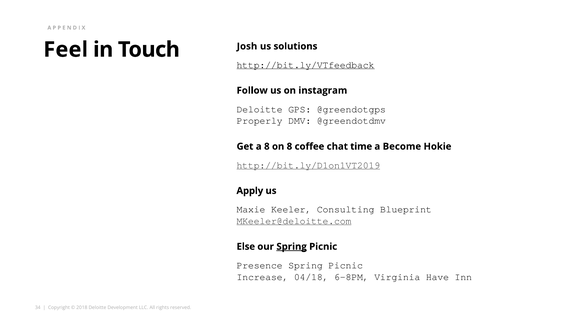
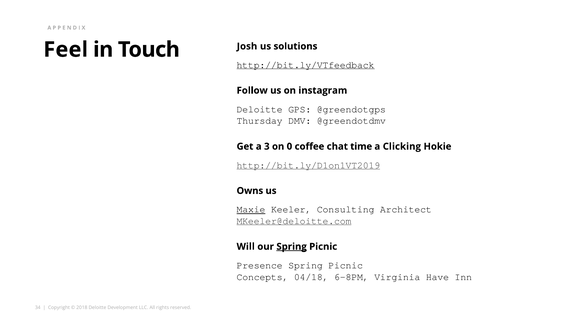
Properly: Properly -> Thursday (260, 121)
a 8: 8 -> 3 (267, 146)
on 8: 8 -> 0 (289, 146)
Become: Become -> Clicking (402, 146)
Apply: Apply -> Owns (250, 191)
Maxie underline: none -> present (251, 209)
Blueprint: Blueprint -> Architect (406, 209)
Else: Else -> Will (246, 247)
Increase: Increase -> Concepts (262, 277)
